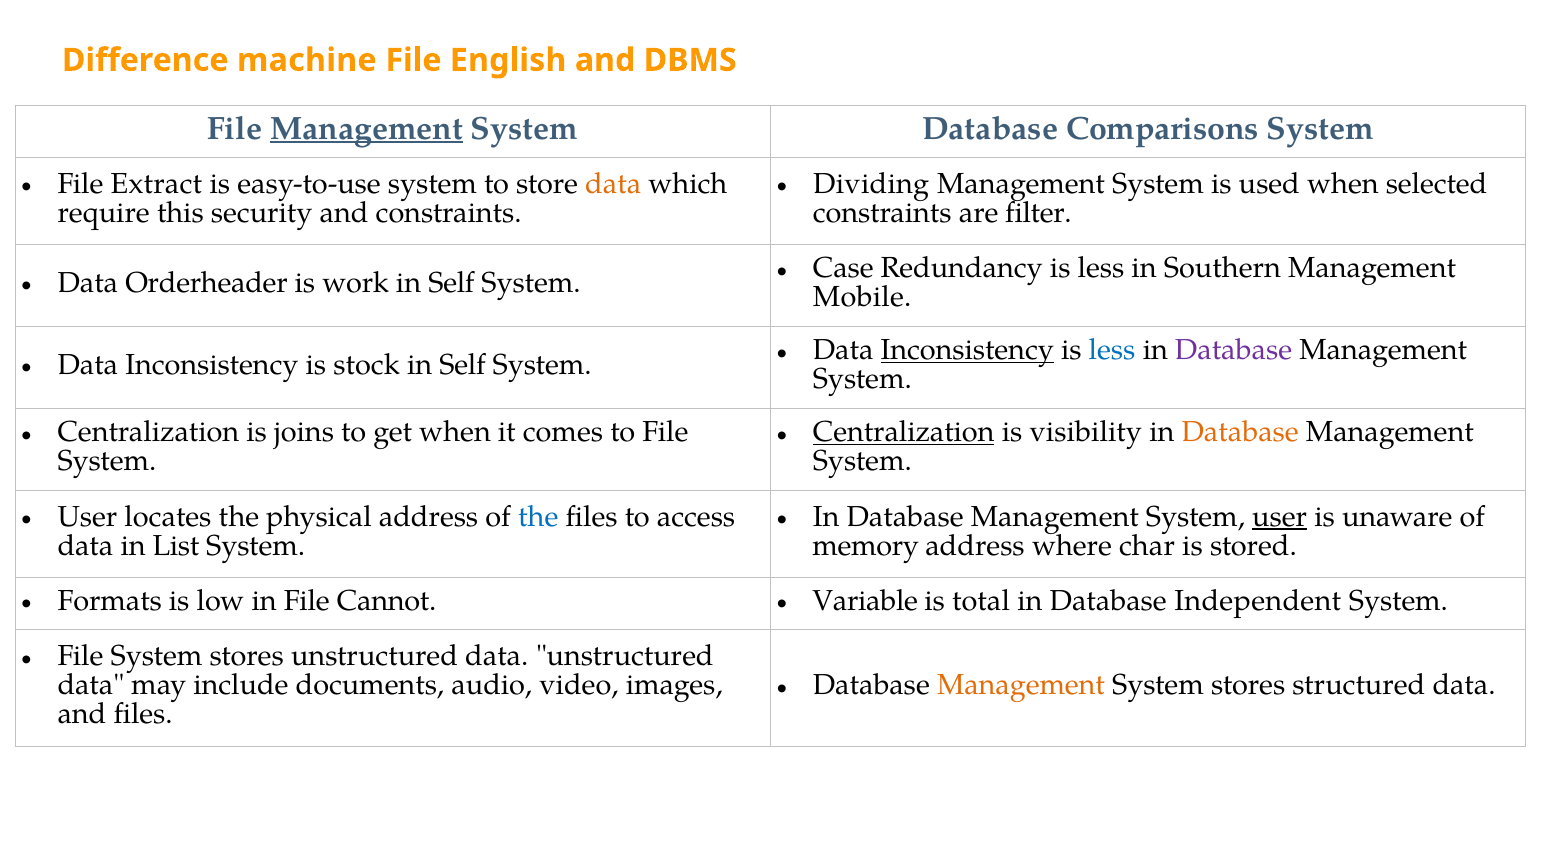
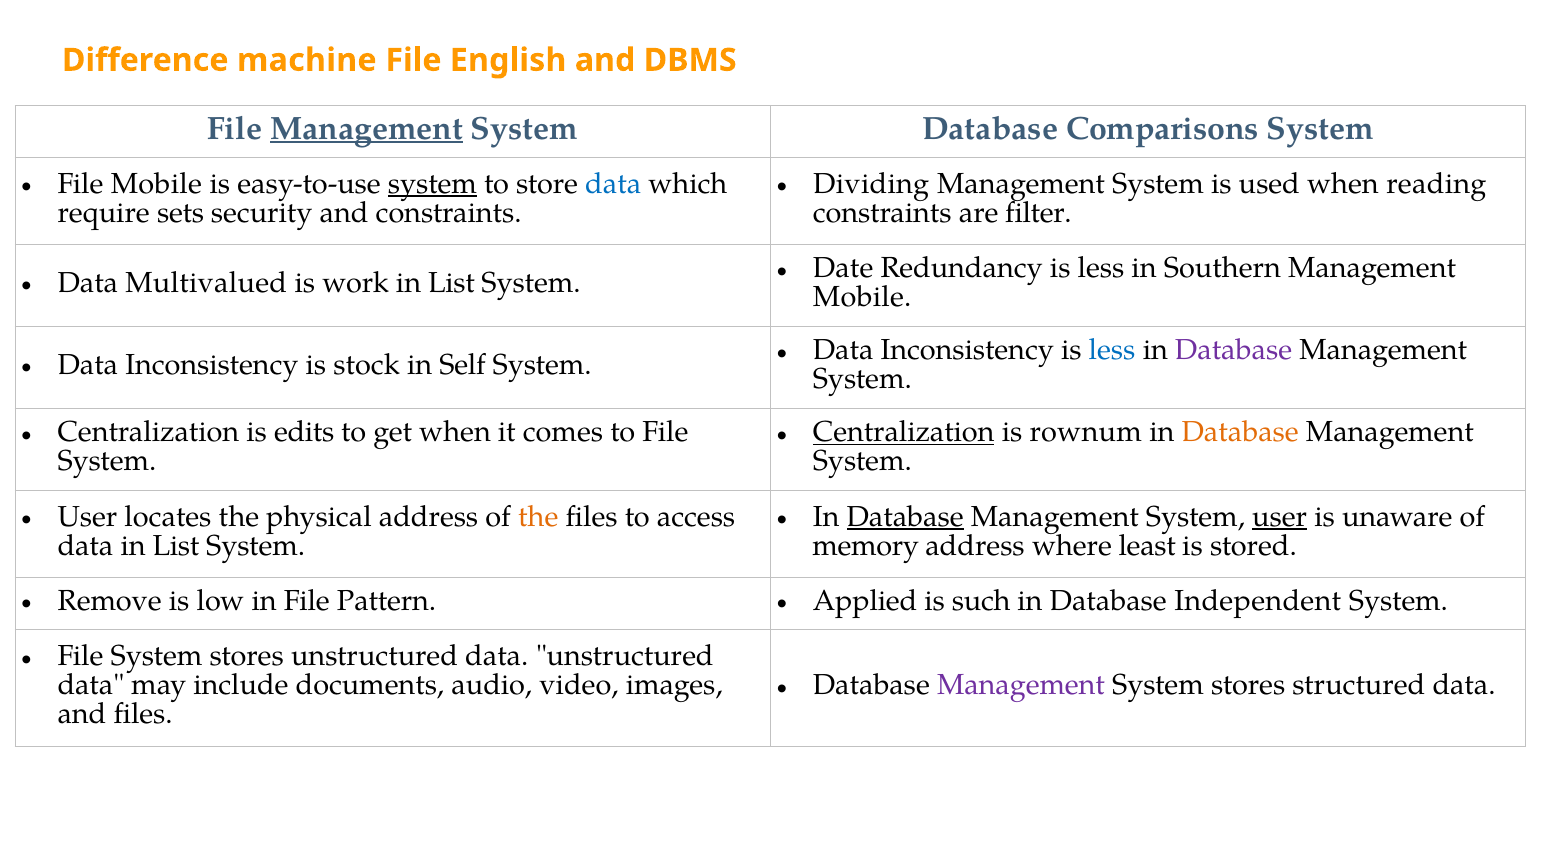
File Extract: Extract -> Mobile (156, 184)
system underline: none -> present (432, 184)
data colour: orange -> blue (613, 184)
selected: selected -> reading (1436, 184)
this: this -> sets (181, 213)
Case: Case -> Date (843, 268)
Orderheader: Orderheader -> Multivalued (206, 283)
Self: Self -> List (451, 283)
Inconsistency underline: present -> none (967, 350)
joins: joins -> edits (304, 432)
visibility: visibility -> rownum (1086, 432)
the colour: blue -> orange (538, 517)
Database underline: none -> present (905, 517)
char: char -> least (1147, 546)
Formats: Formats -> Remove (110, 601)
Cannot: Cannot -> Pattern (387, 601)
Variable: Variable -> Applied (865, 601)
total: total -> such (981, 601)
Management colour: orange -> purple (1021, 685)
